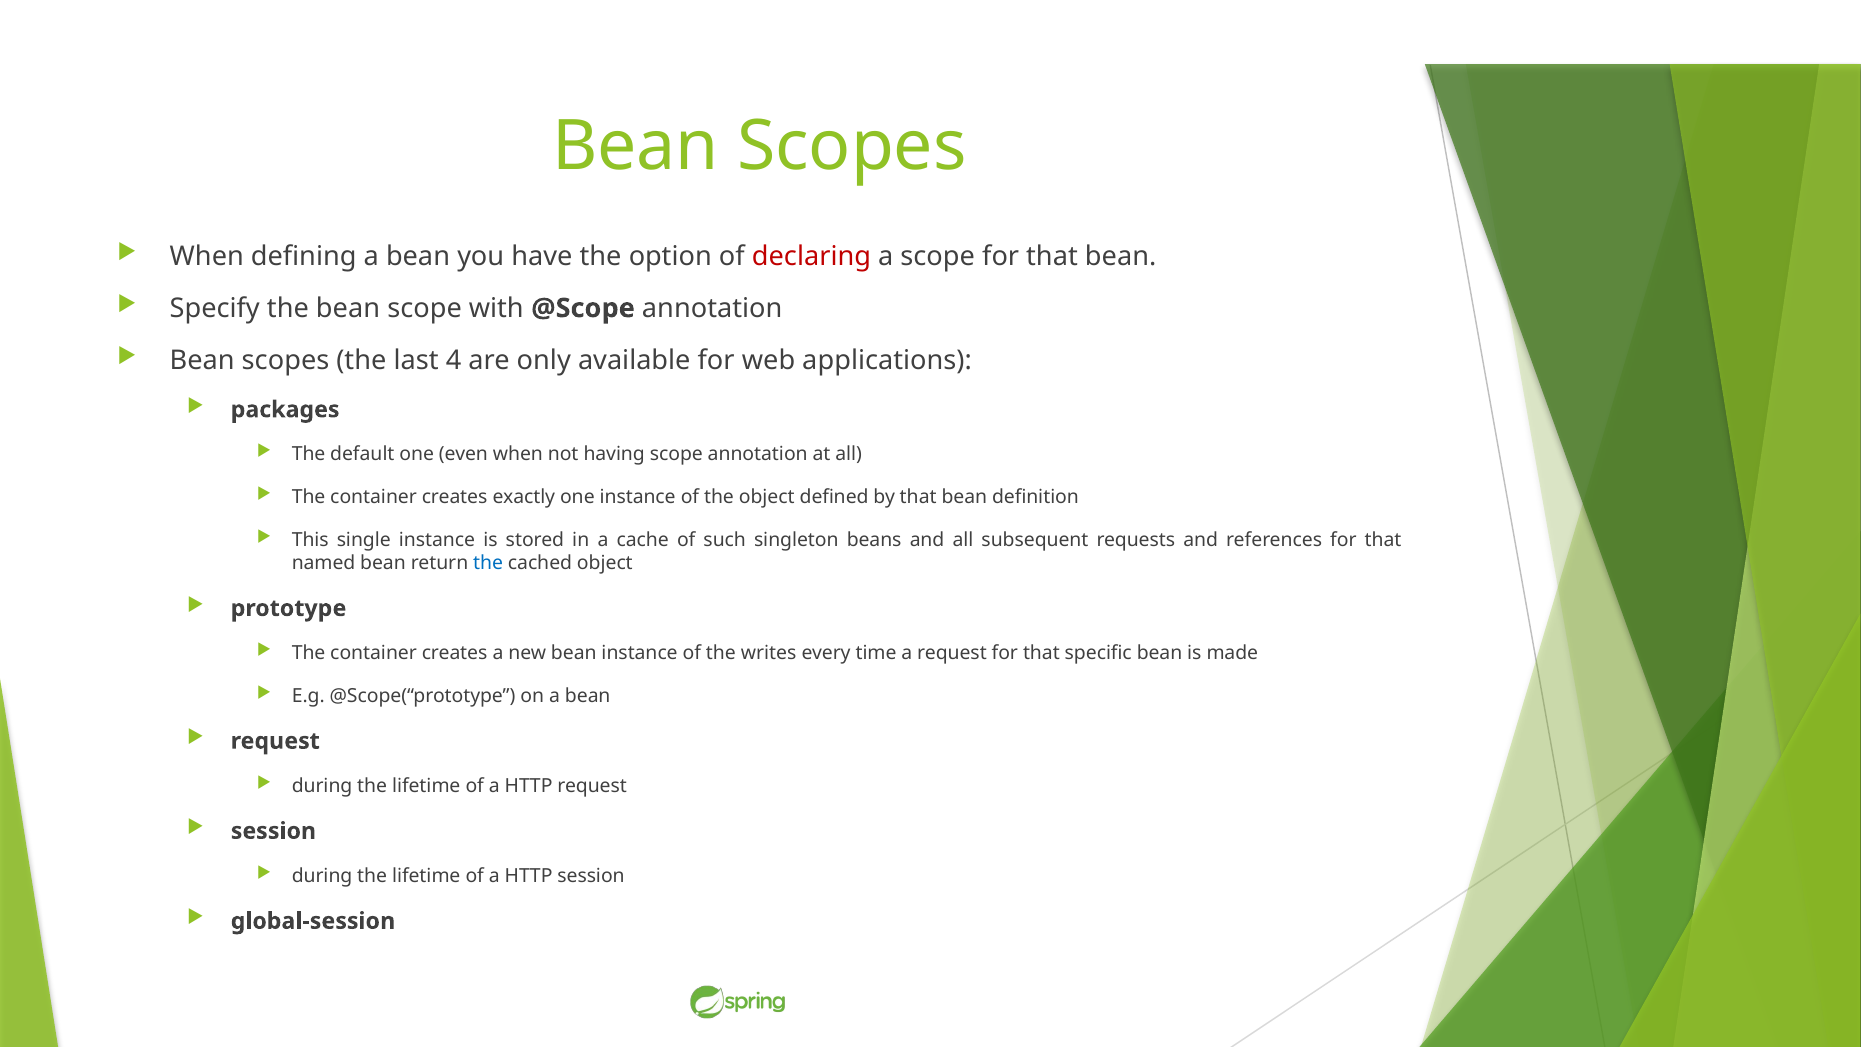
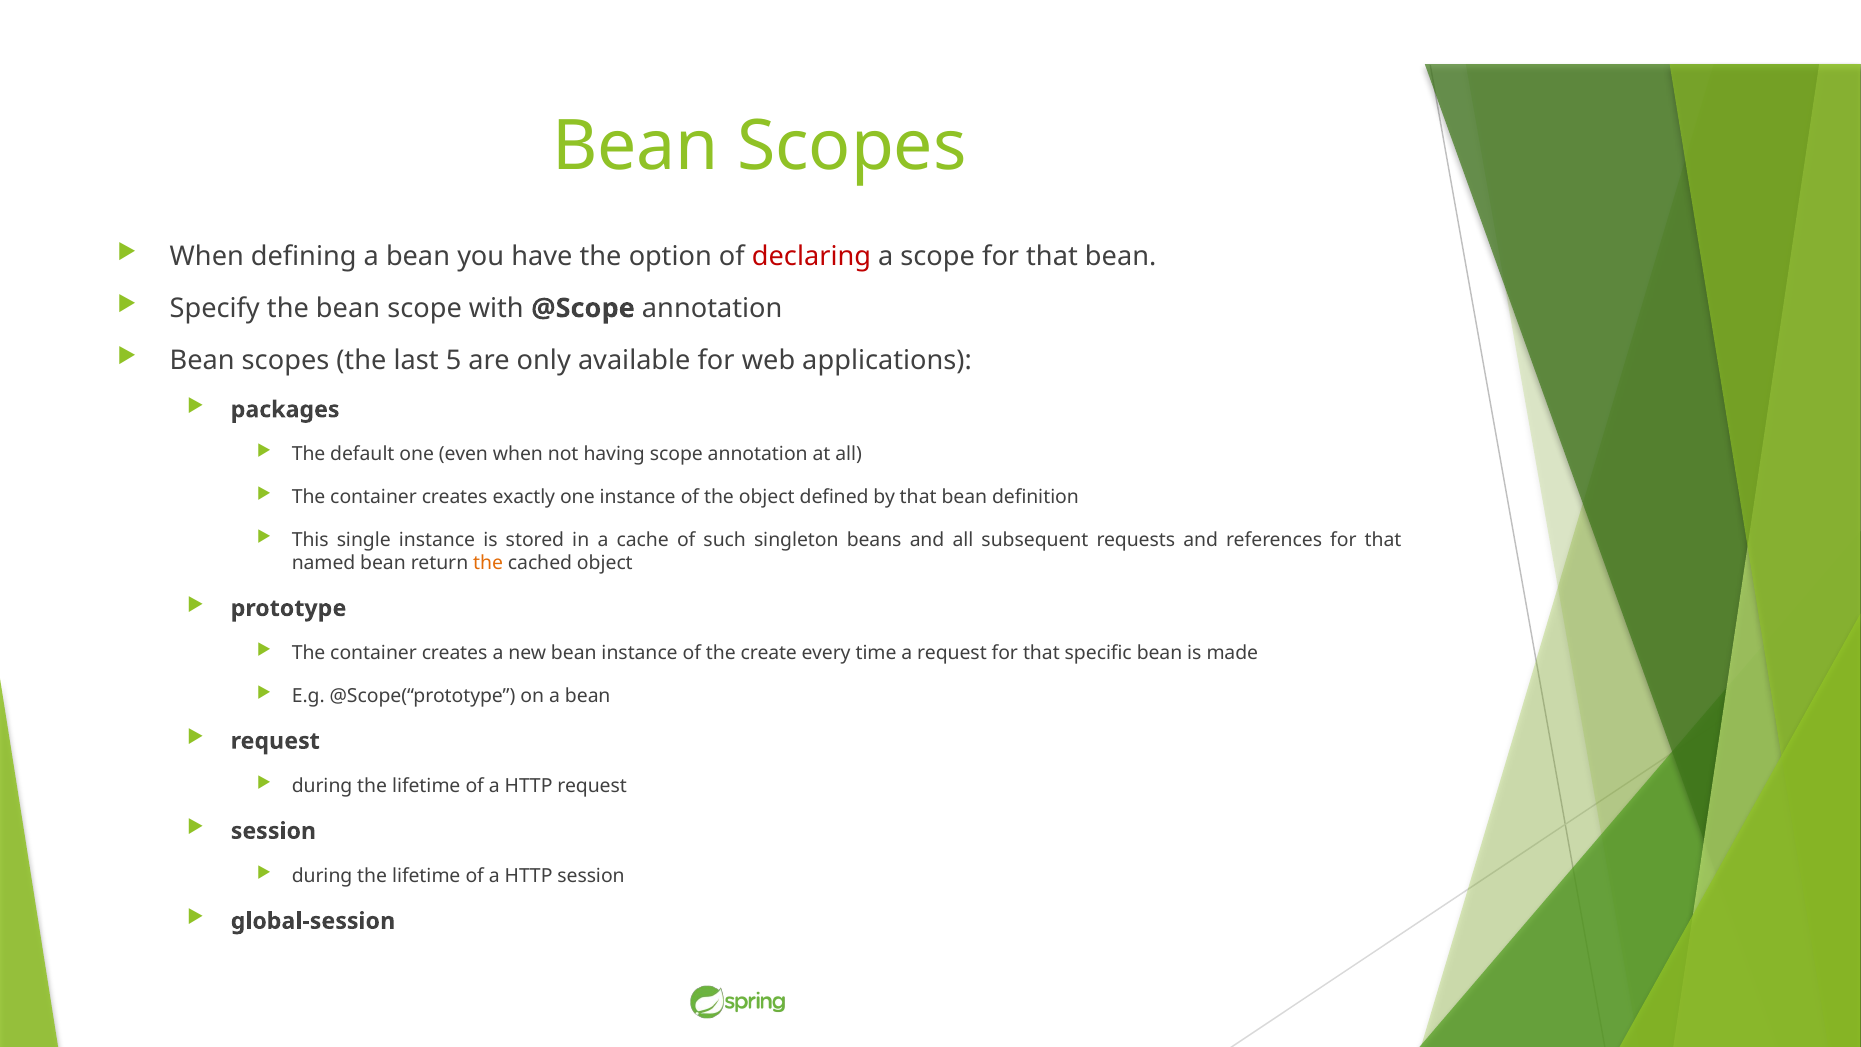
4: 4 -> 5 (454, 360)
the colour: blue -> orange (488, 563)
writes: writes -> create (769, 653)
